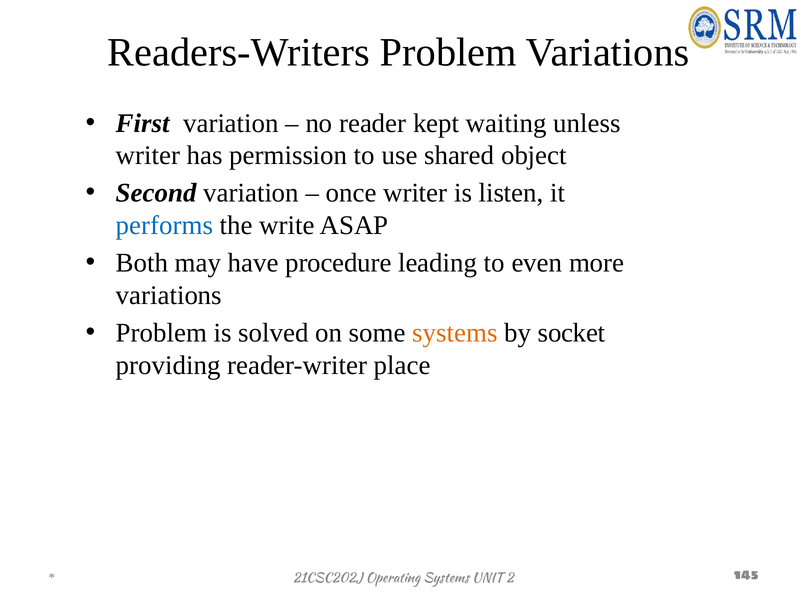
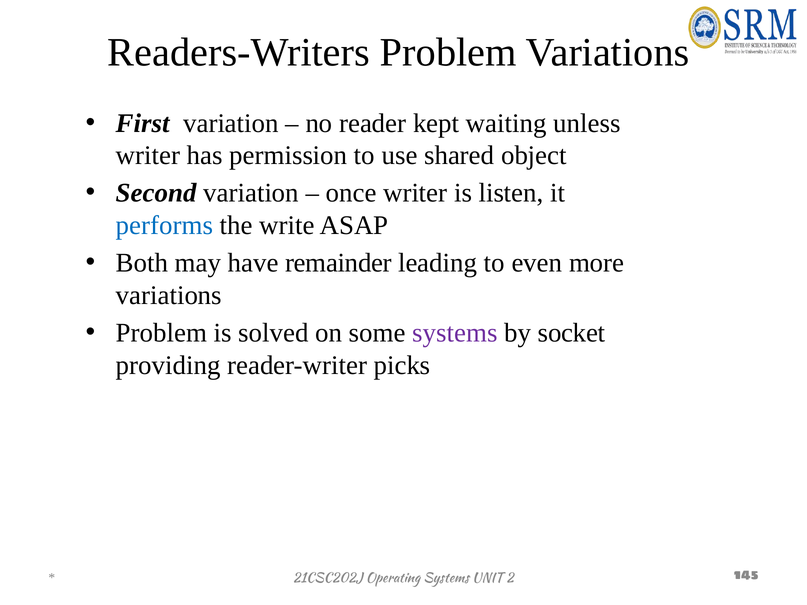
procedure: procedure -> remainder (338, 263)
systems colour: orange -> purple (455, 333)
place: place -> picks (402, 365)
